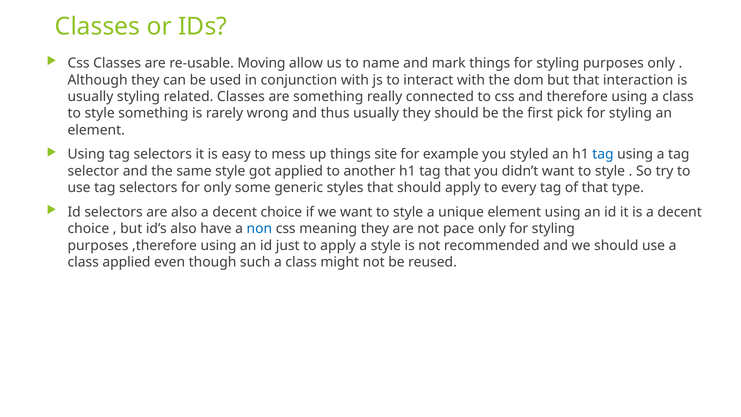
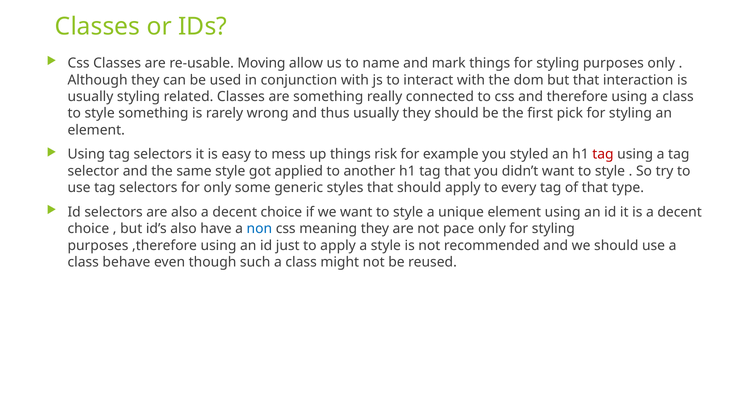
site: site -> risk (386, 154)
tag colour: blue -> red (603, 154)
class applied: applied -> behave (126, 262)
